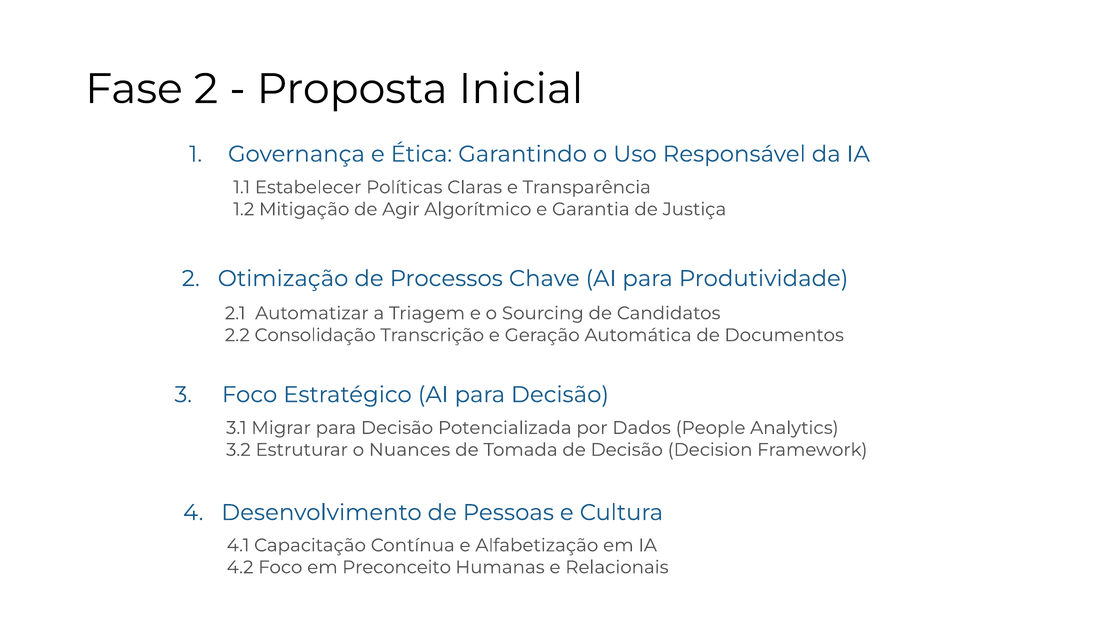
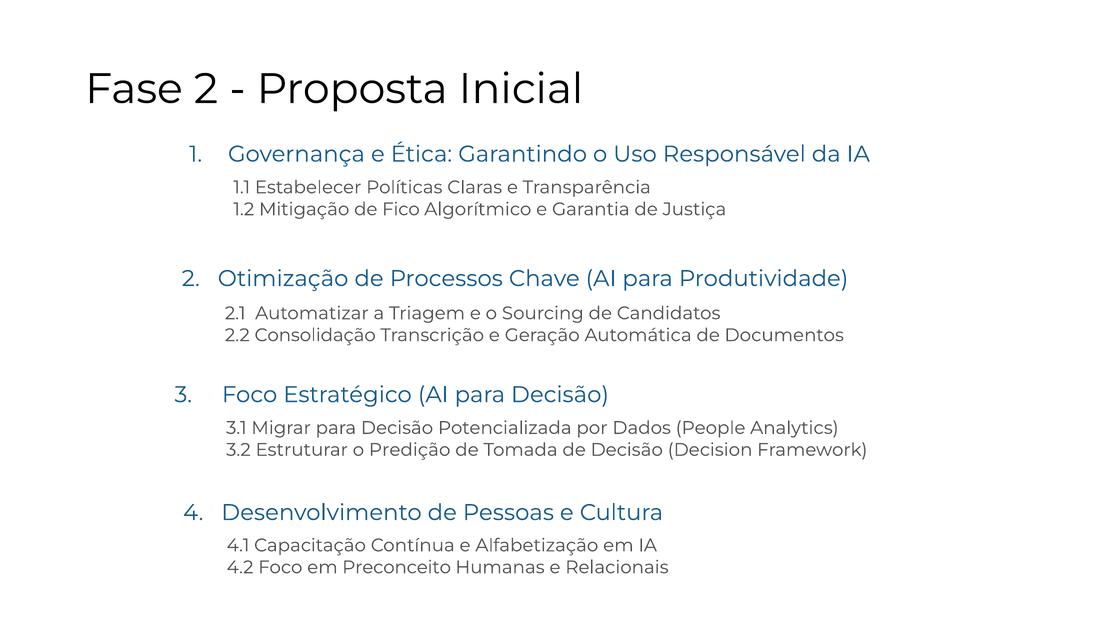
Agir: Agir -> Fico (401, 209)
Nuances: Nuances -> Predição (410, 450)
